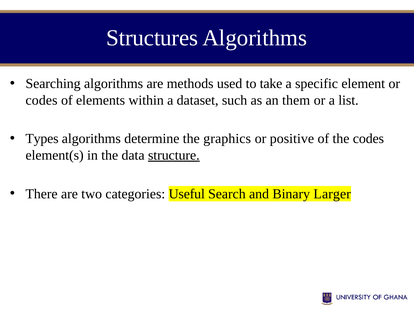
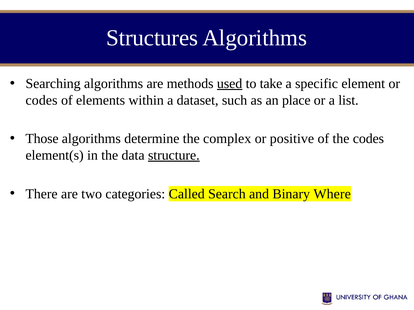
used underline: none -> present (230, 84)
them: them -> place (296, 100)
Types: Types -> Those (42, 139)
graphics: graphics -> complex (227, 139)
Useful: Useful -> Called (187, 194)
Larger: Larger -> Where (332, 194)
